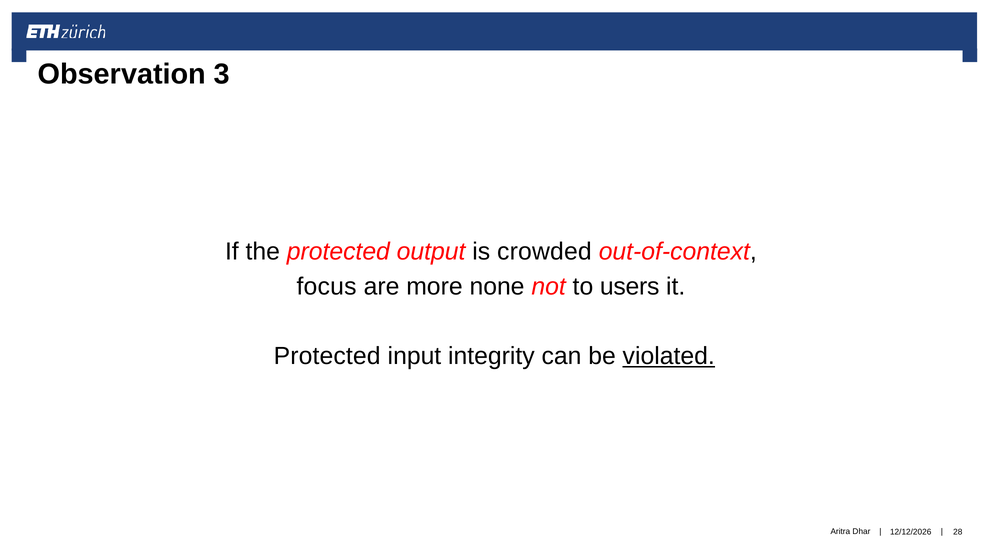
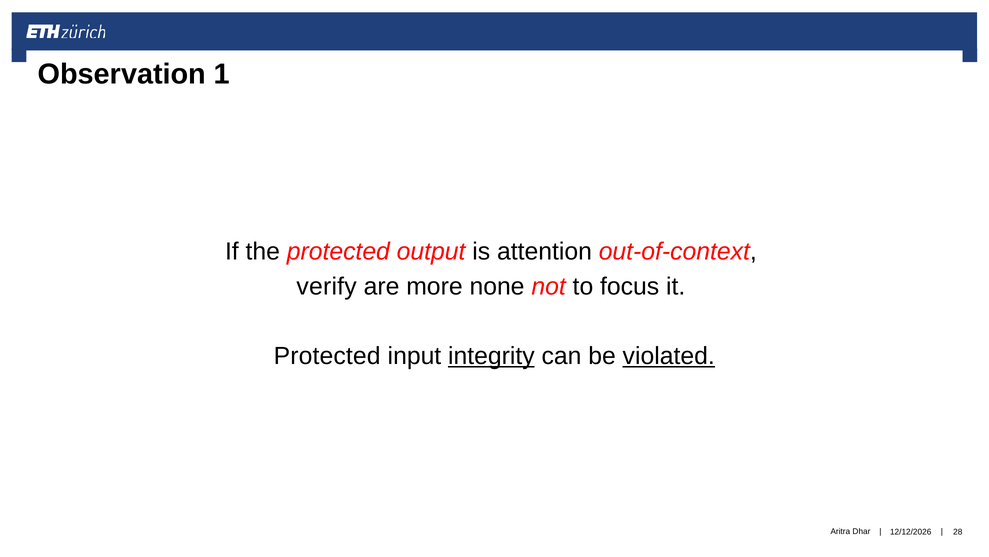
3: 3 -> 1 (222, 74)
crowded: crowded -> attention (544, 252)
focus: focus -> verify (327, 286)
users: users -> focus (630, 286)
integrity underline: none -> present (491, 356)
